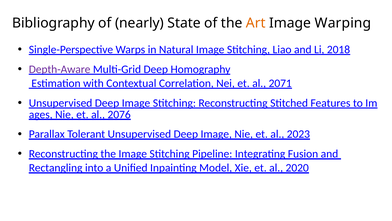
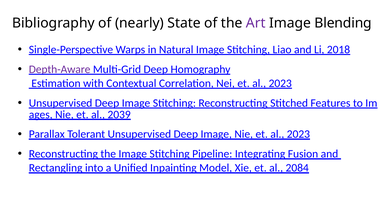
Art colour: orange -> purple (256, 23)
Warping: Warping -> Blending (343, 23)
Nei et al 2071: 2071 -> 2023 (280, 83)
2076: 2076 -> 2039 (119, 114)
2020: 2020 -> 2084 (297, 168)
